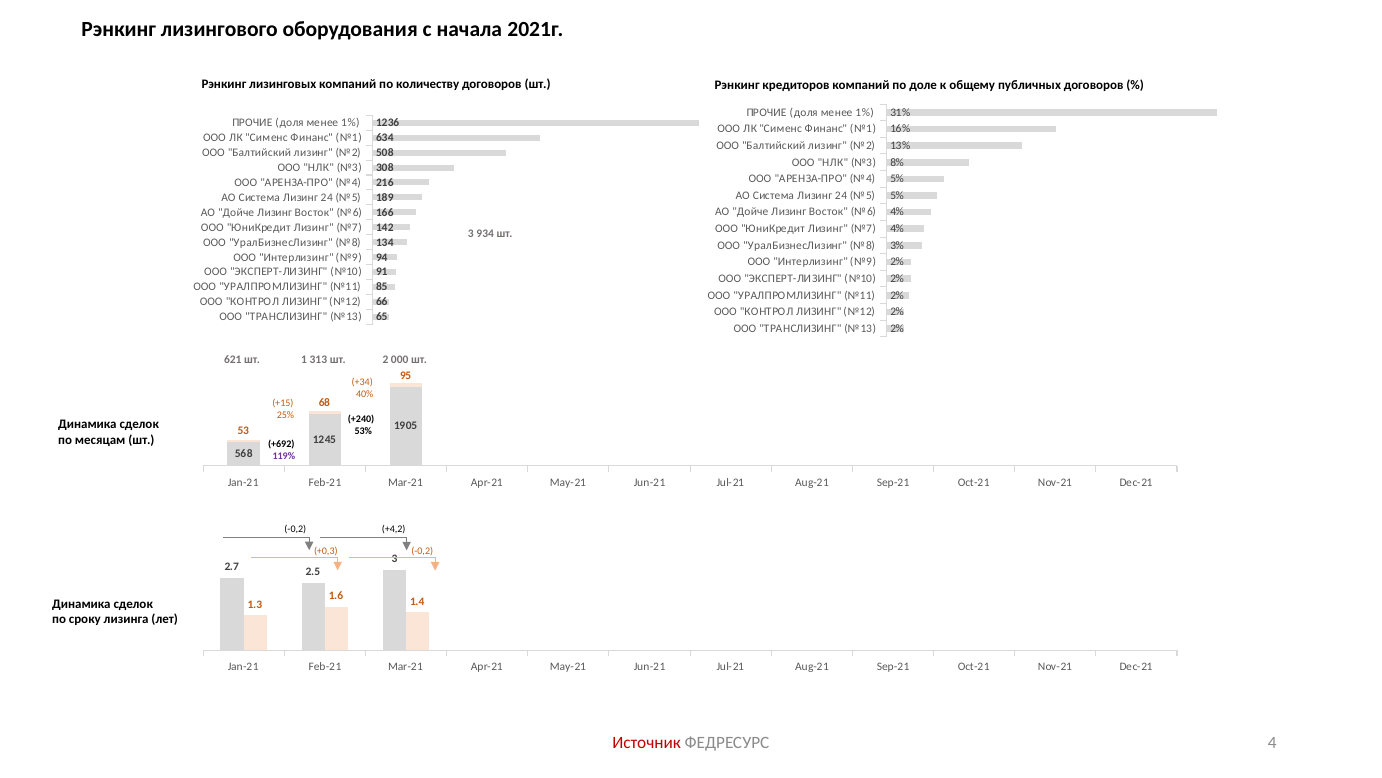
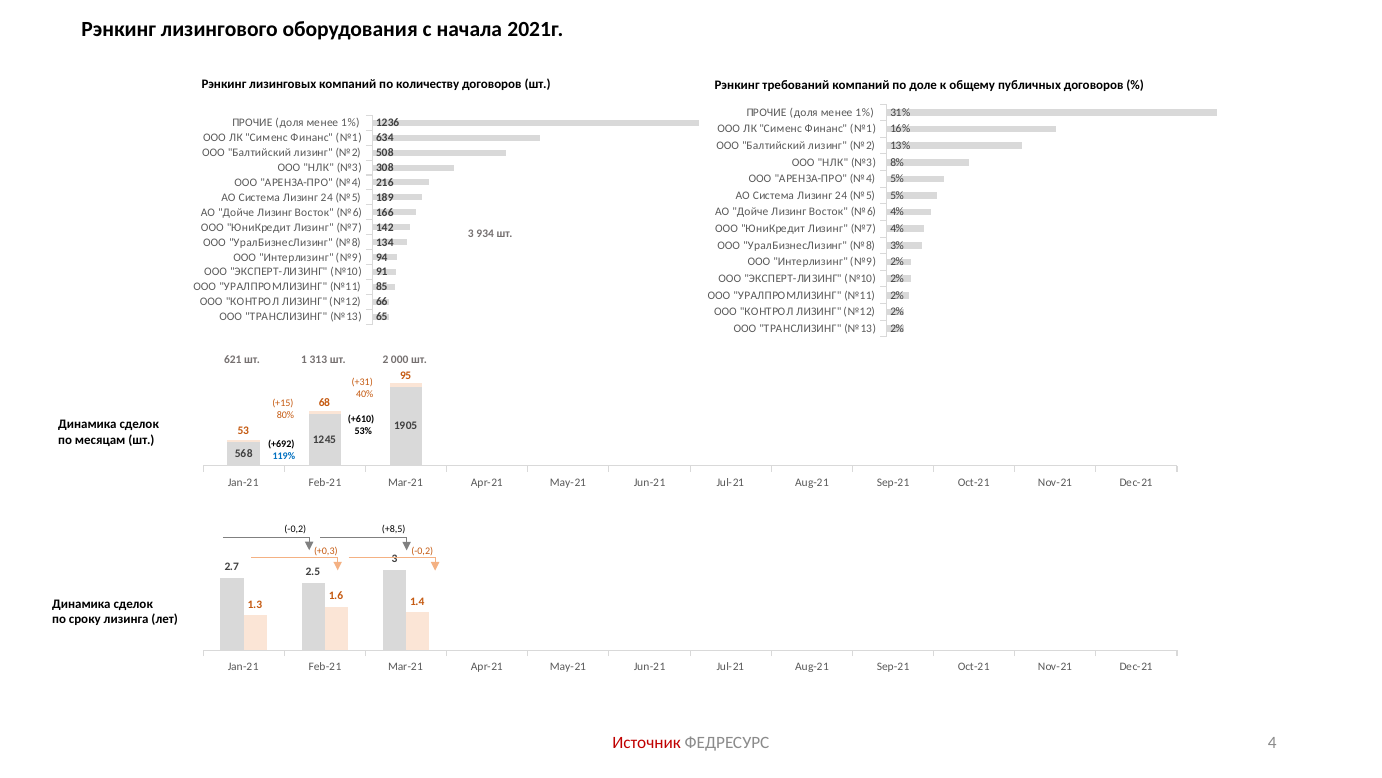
кредиторов: кредиторов -> требований (796, 85)
+34: +34 -> +31 (362, 382)
25%: 25% -> 80% (285, 415)
+240: +240 -> +610 (361, 419)
119% colour: purple -> blue (284, 456)
+4,2: +4,2 -> +8,5 (394, 529)
